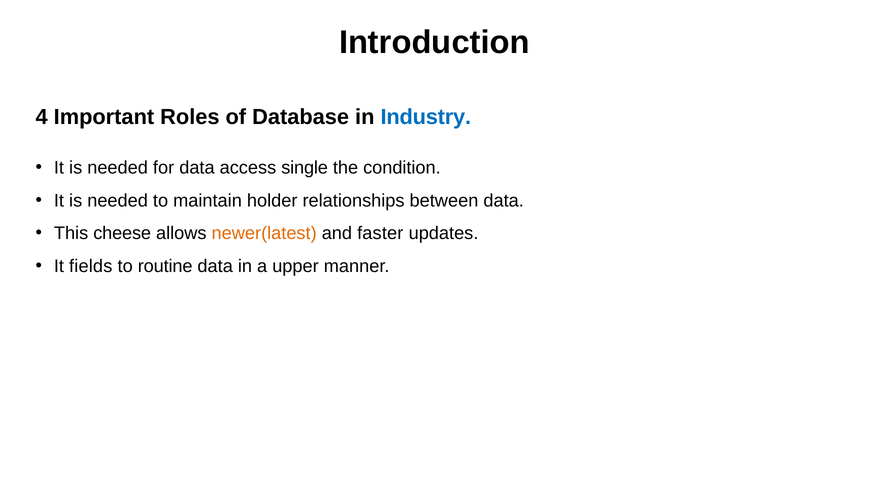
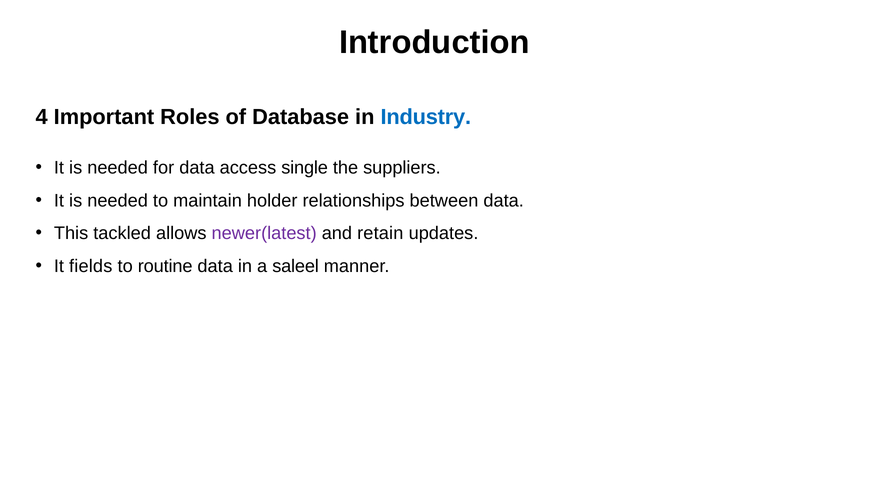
condition: condition -> suppliers (402, 168)
cheese: cheese -> tackled (122, 233)
newer(latest colour: orange -> purple (264, 233)
faster: faster -> retain (380, 233)
upper: upper -> saleel (296, 266)
